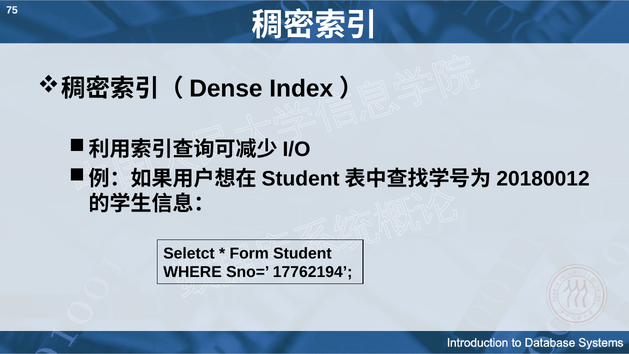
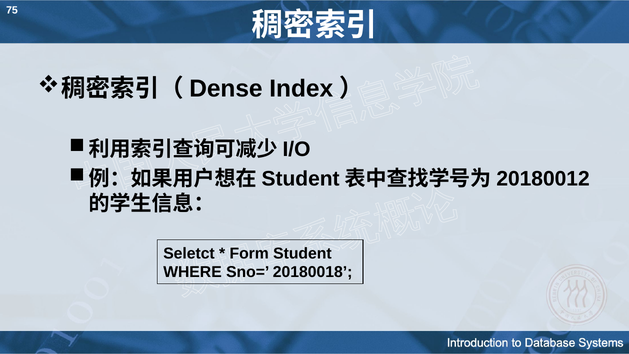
17762194: 17762194 -> 20180018 (313, 272)
